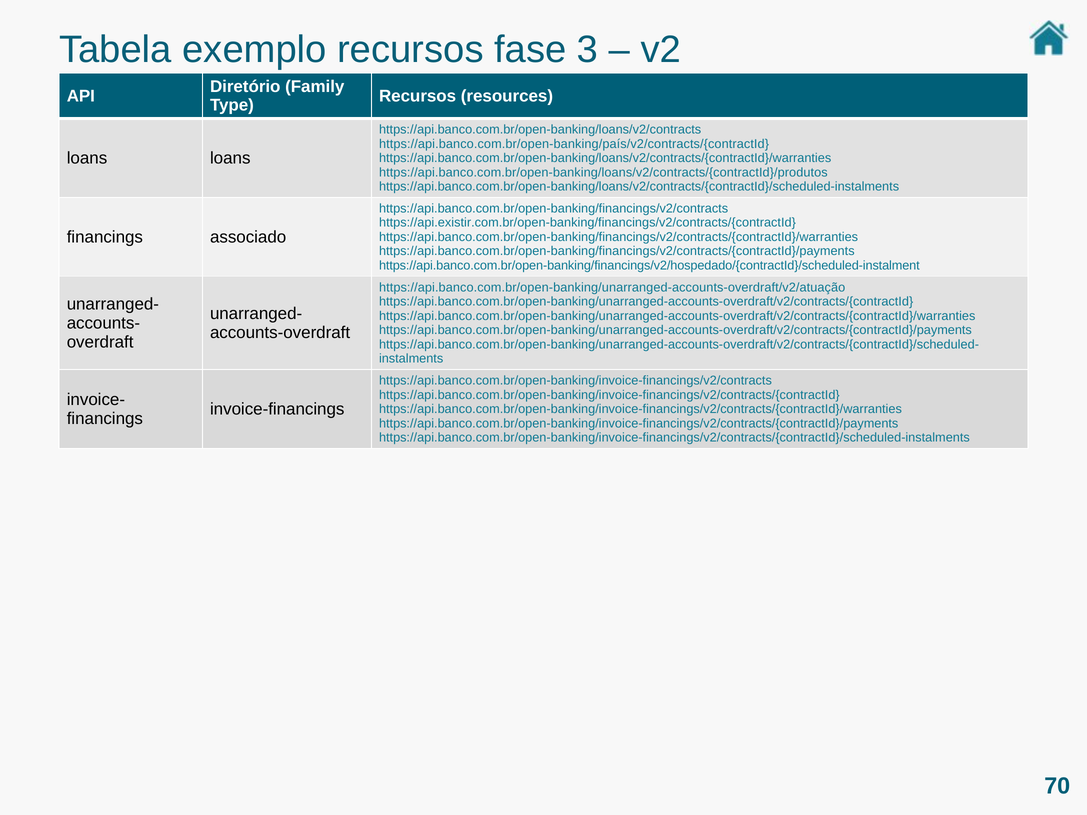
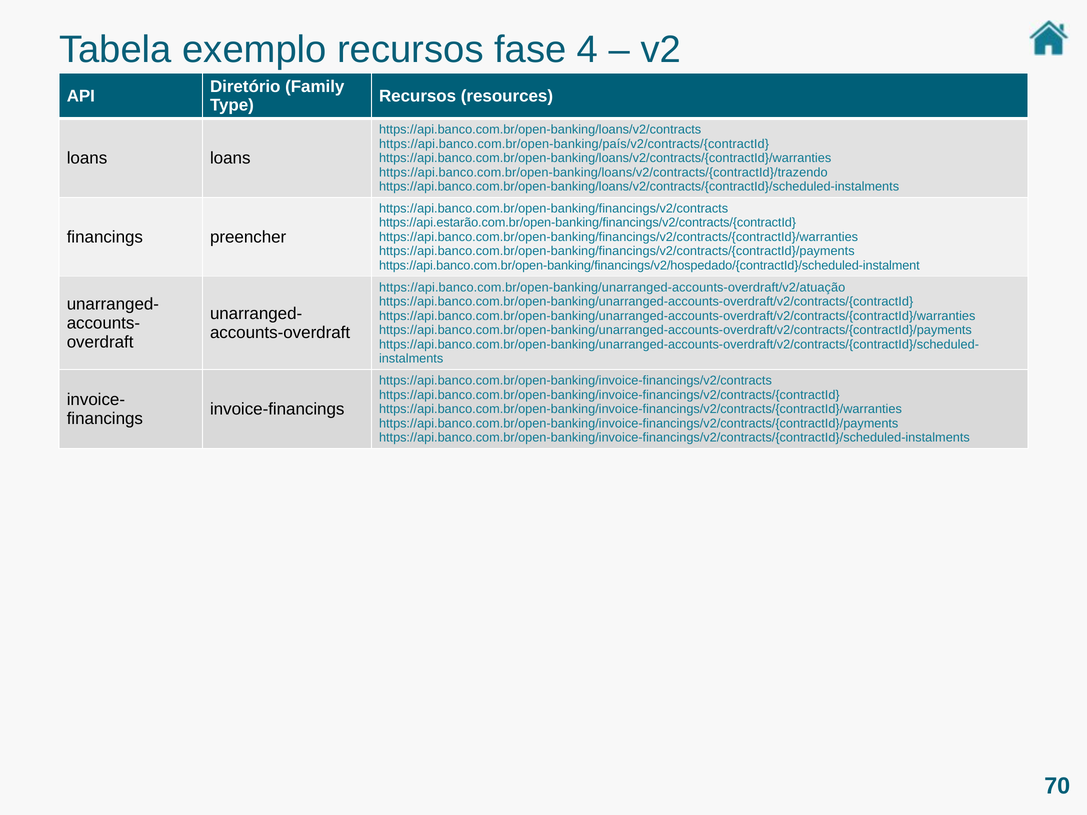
3: 3 -> 4 (588, 50)
https://api.banco.com.br/open-banking/loans/v2/contracts/{contractId}/produtos: https://api.banco.com.br/open-banking/loans/v2/contracts/{contractId}/produtos -> https://api.banco.com.br/open-banking/loans/v2/contracts/{contractId}/trazendo (603, 172)
https://api.existir.com.br/open-banking/financings/v2/contracts/{contractId: https://api.existir.com.br/open-banking/financings/v2/contracts/{contractId -> https://api.estarão.com.br/open-banking/financings/v2/contracts/{contractId (588, 223)
associado: associado -> preencher (248, 237)
